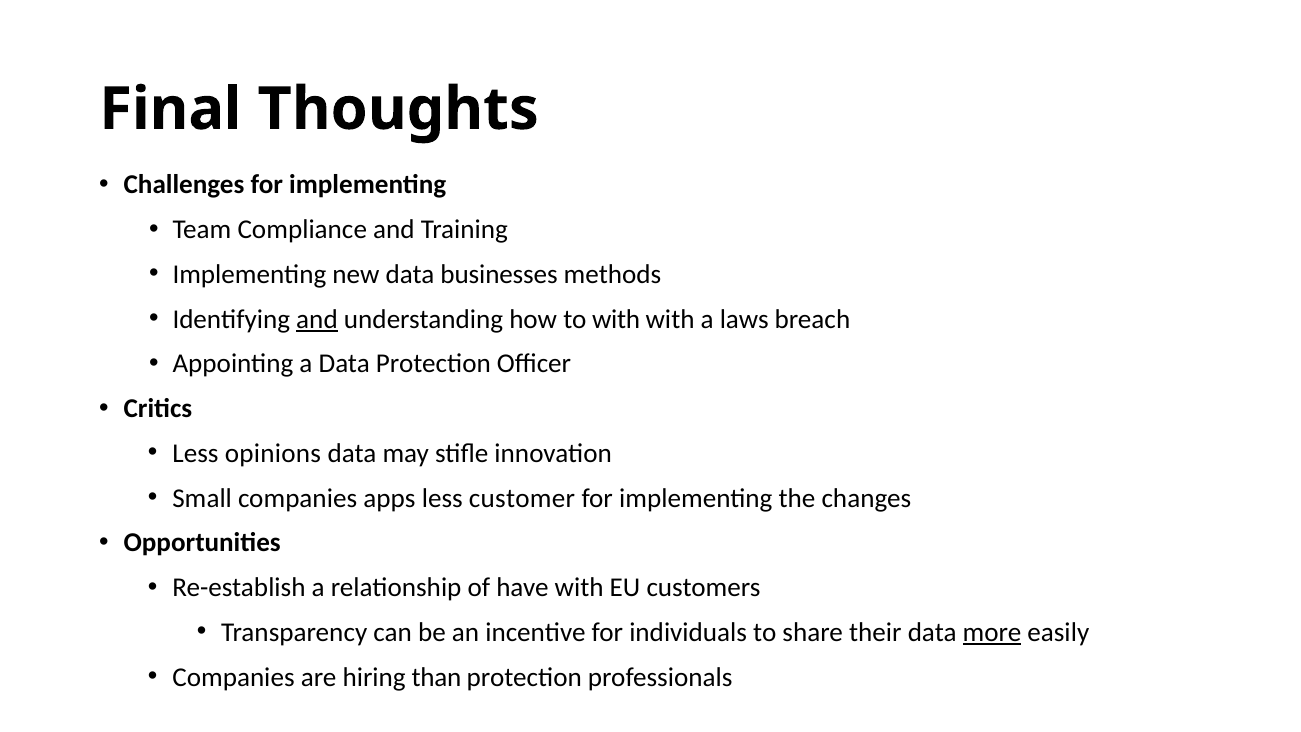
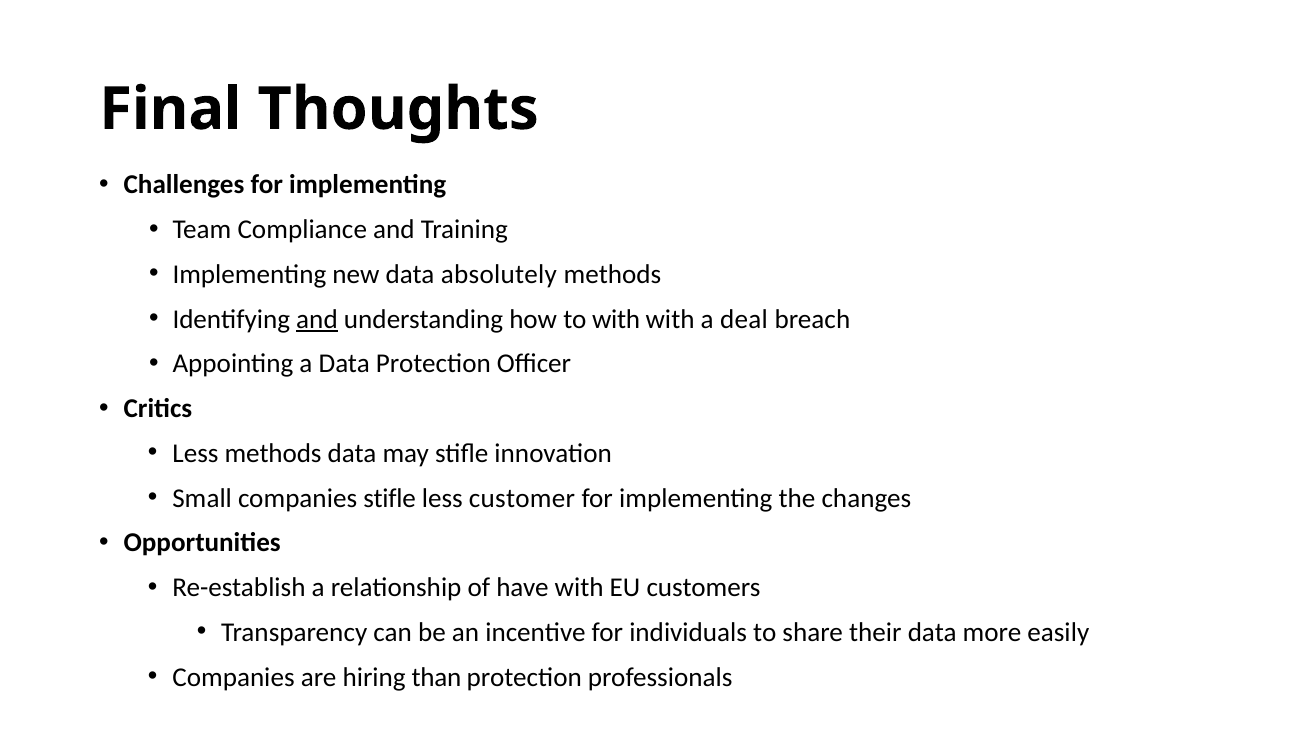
businesses: businesses -> absolutely (499, 274)
laws: laws -> deal (744, 319)
Less opinions: opinions -> methods (273, 453)
companies apps: apps -> stifle (390, 498)
more underline: present -> none (992, 632)
